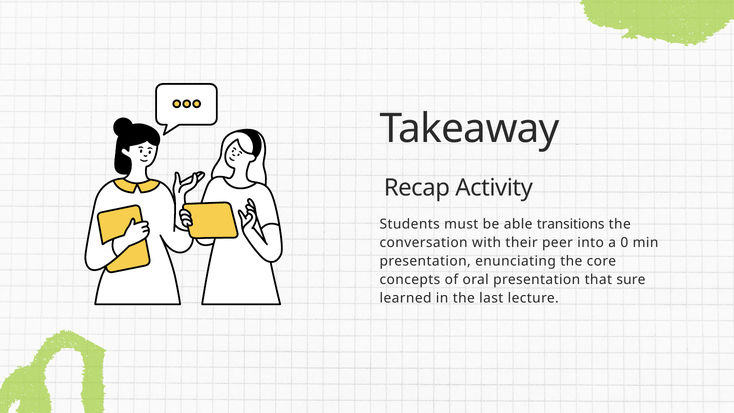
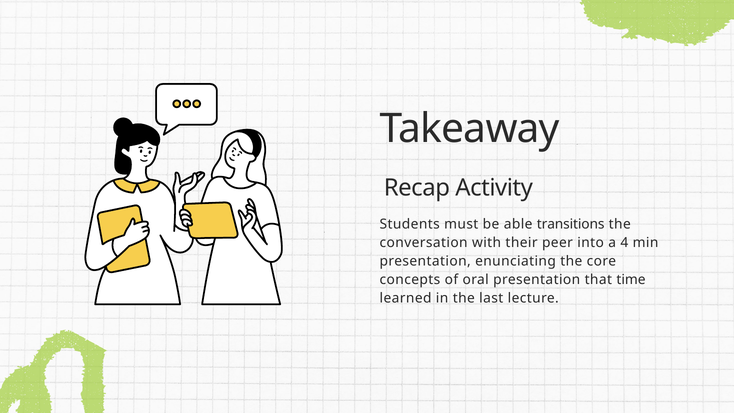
0: 0 -> 4 (624, 242)
sure: sure -> time (631, 280)
